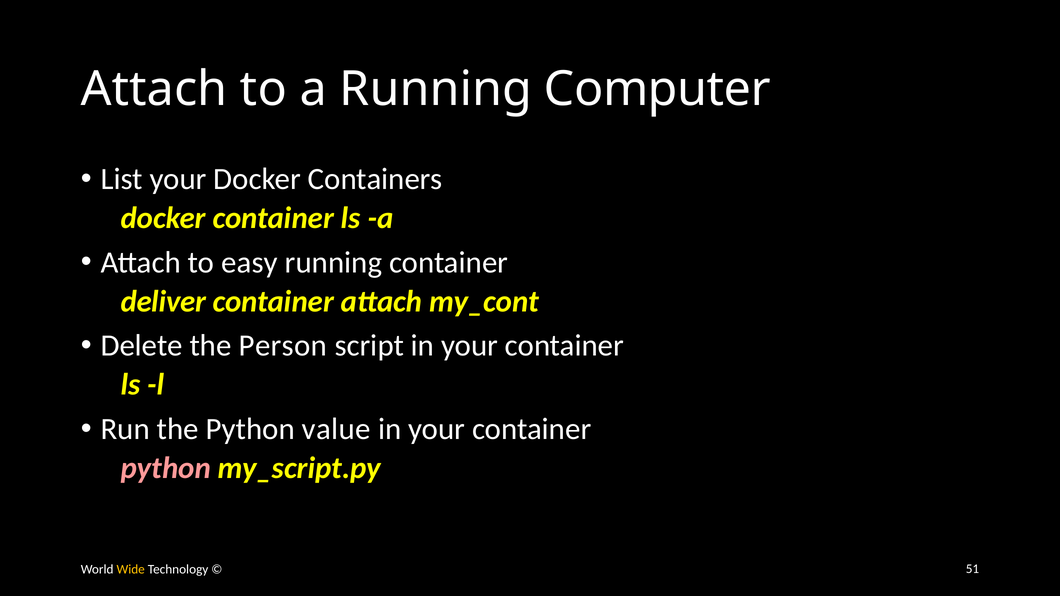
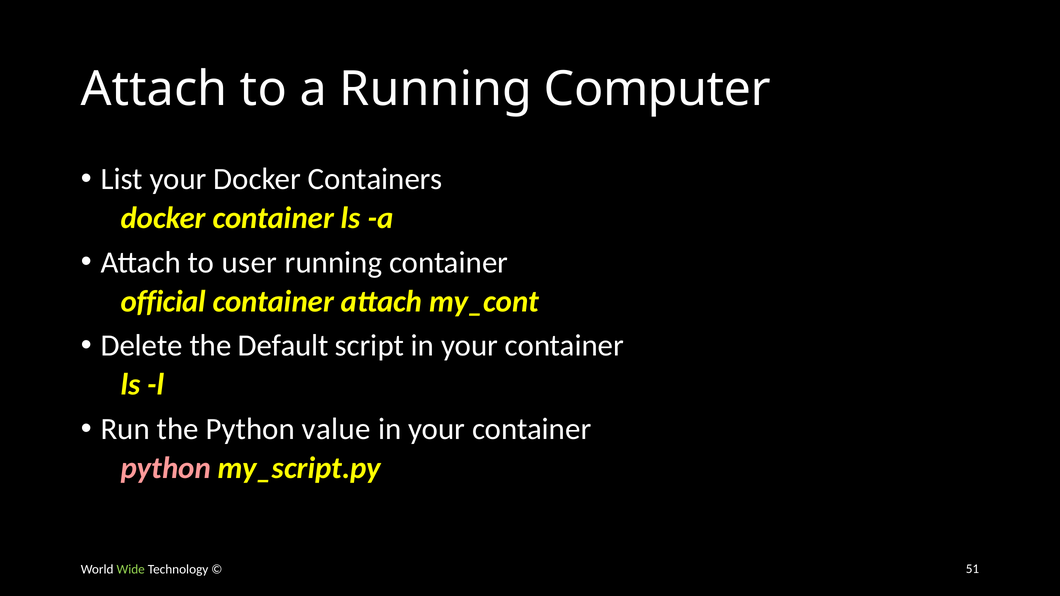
easy: easy -> user (249, 263)
deliver: deliver -> official (163, 301)
Person: Person -> Default (283, 346)
Wide colour: yellow -> light green (131, 569)
